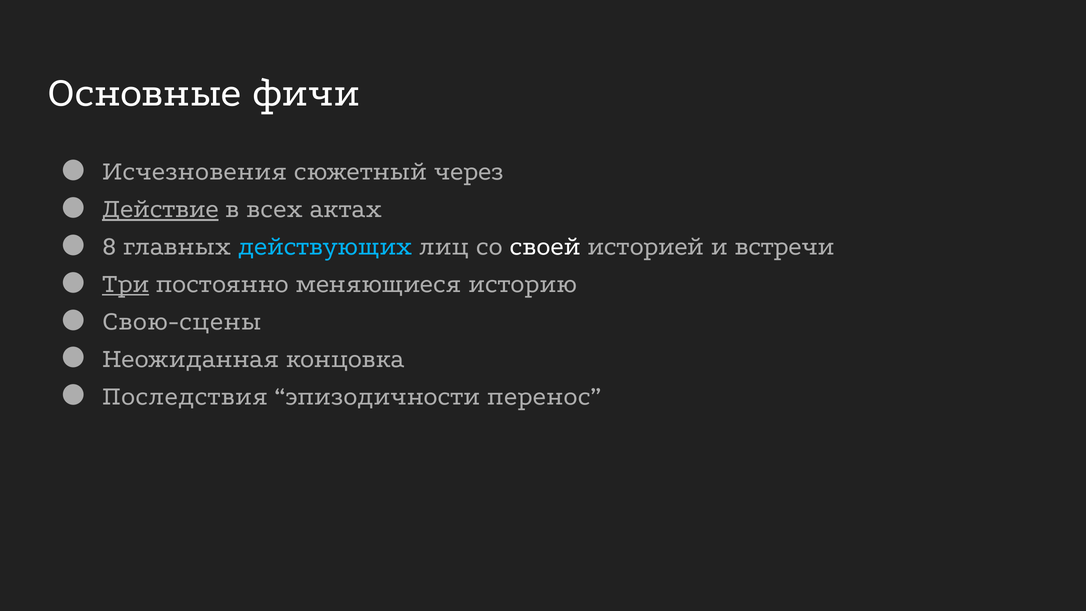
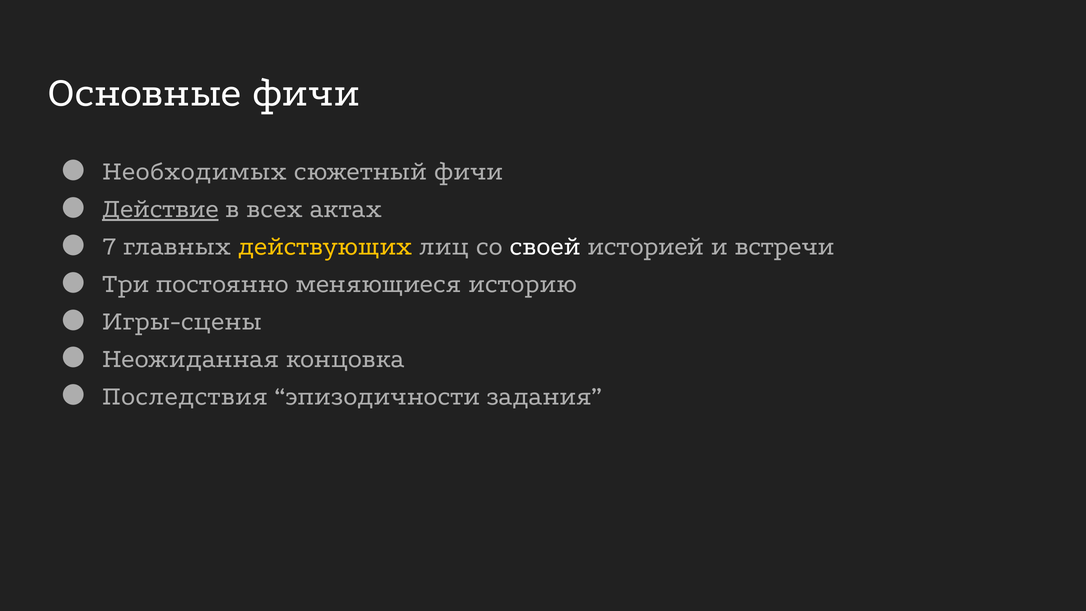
Исчезновения: Исчезновения -> Необходимых (194, 171)
сюжетный через: через -> фичи (469, 171)
8: 8 -> 7 (109, 246)
действующих colour: light blue -> yellow (325, 246)
Три underline: present -> none (126, 283)
Свою-сцены: Свою-сцены -> Игры-сцены (182, 321)
перенос: перенос -> задания (544, 396)
